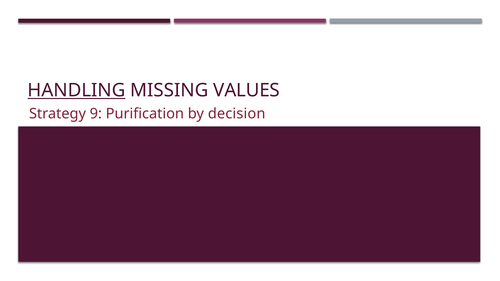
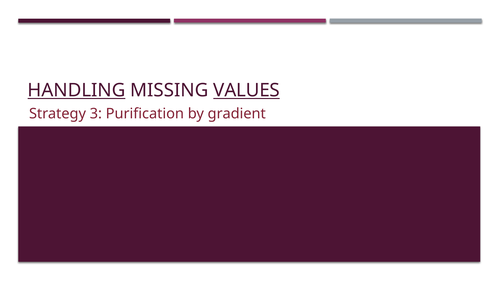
VALUES underline: none -> present (247, 91)
9: 9 -> 3 (96, 114)
decision: decision -> gradient (237, 114)
